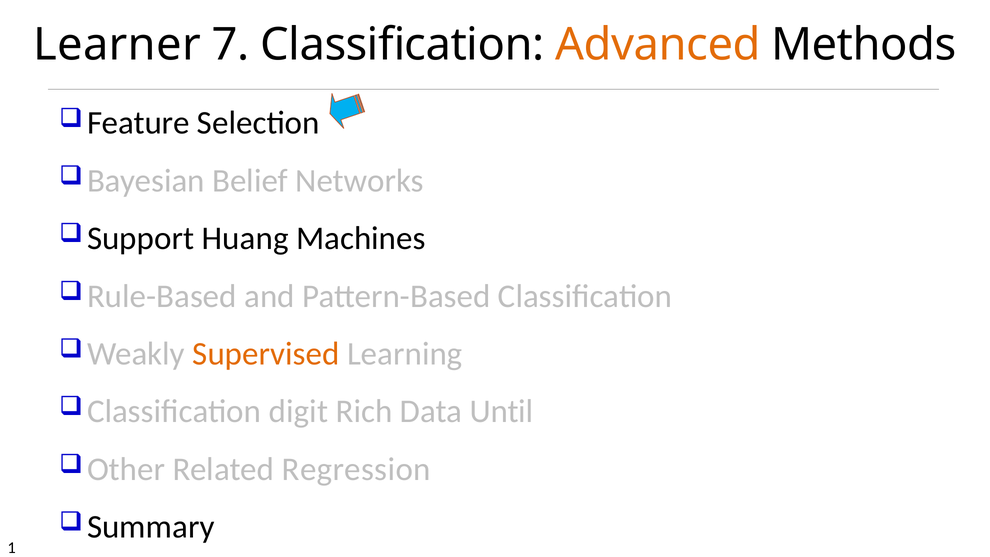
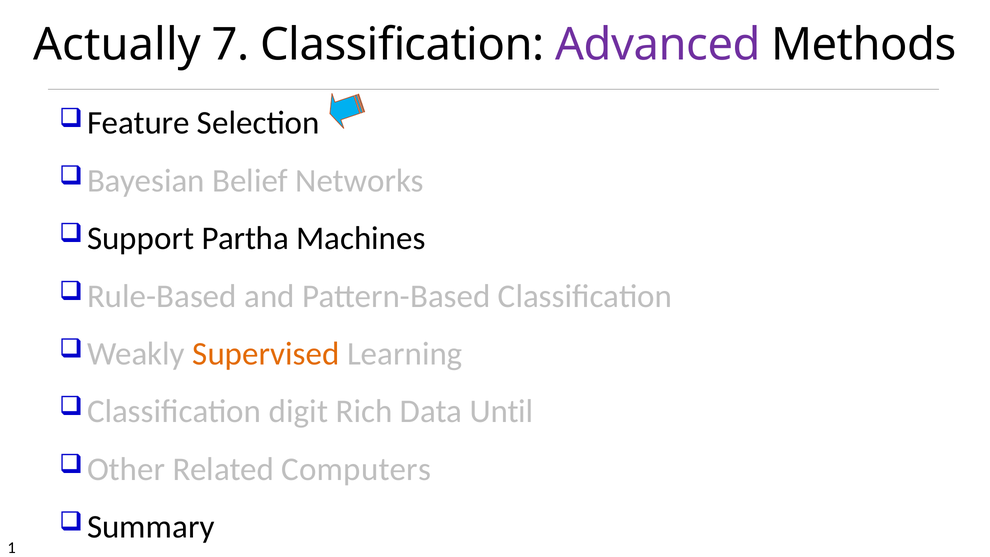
Learner: Learner -> Actually (117, 45)
Advanced colour: orange -> purple (658, 45)
Huang: Huang -> Partha (245, 238)
Regression: Regression -> Computers (356, 469)
